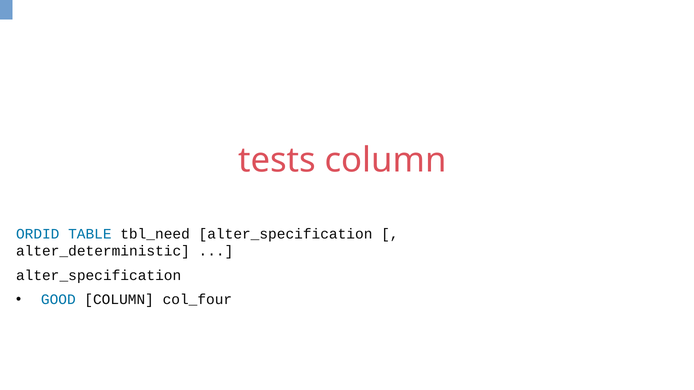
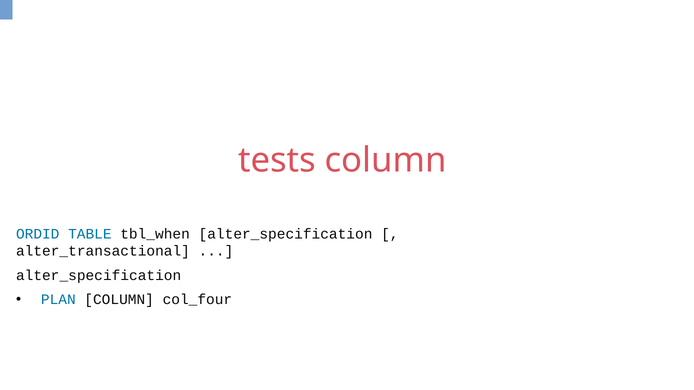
tbl_need: tbl_need -> tbl_when (155, 234)
alter_deterministic: alter_deterministic -> alter_transactional (103, 251)
GOOD: GOOD -> PLAN (58, 300)
